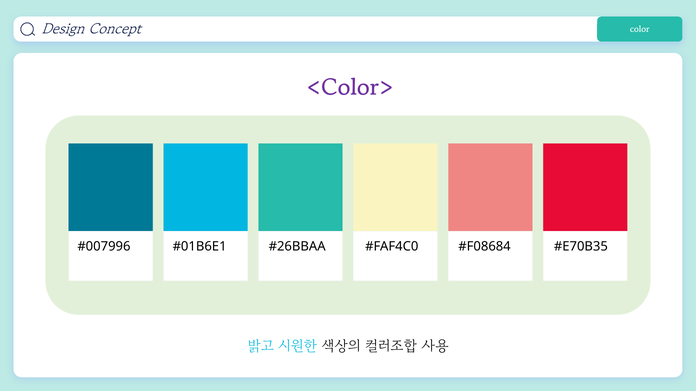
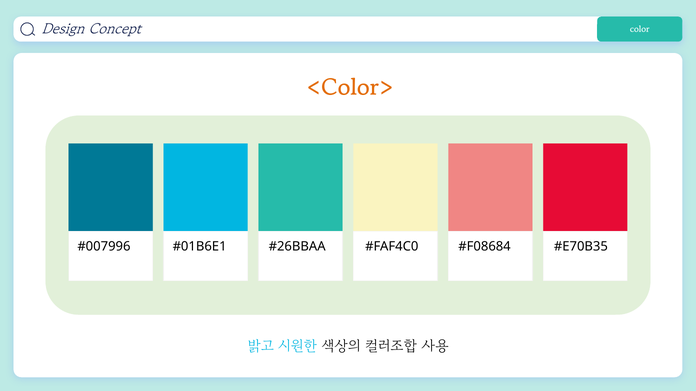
<Color> colour: purple -> orange (350, 89)
